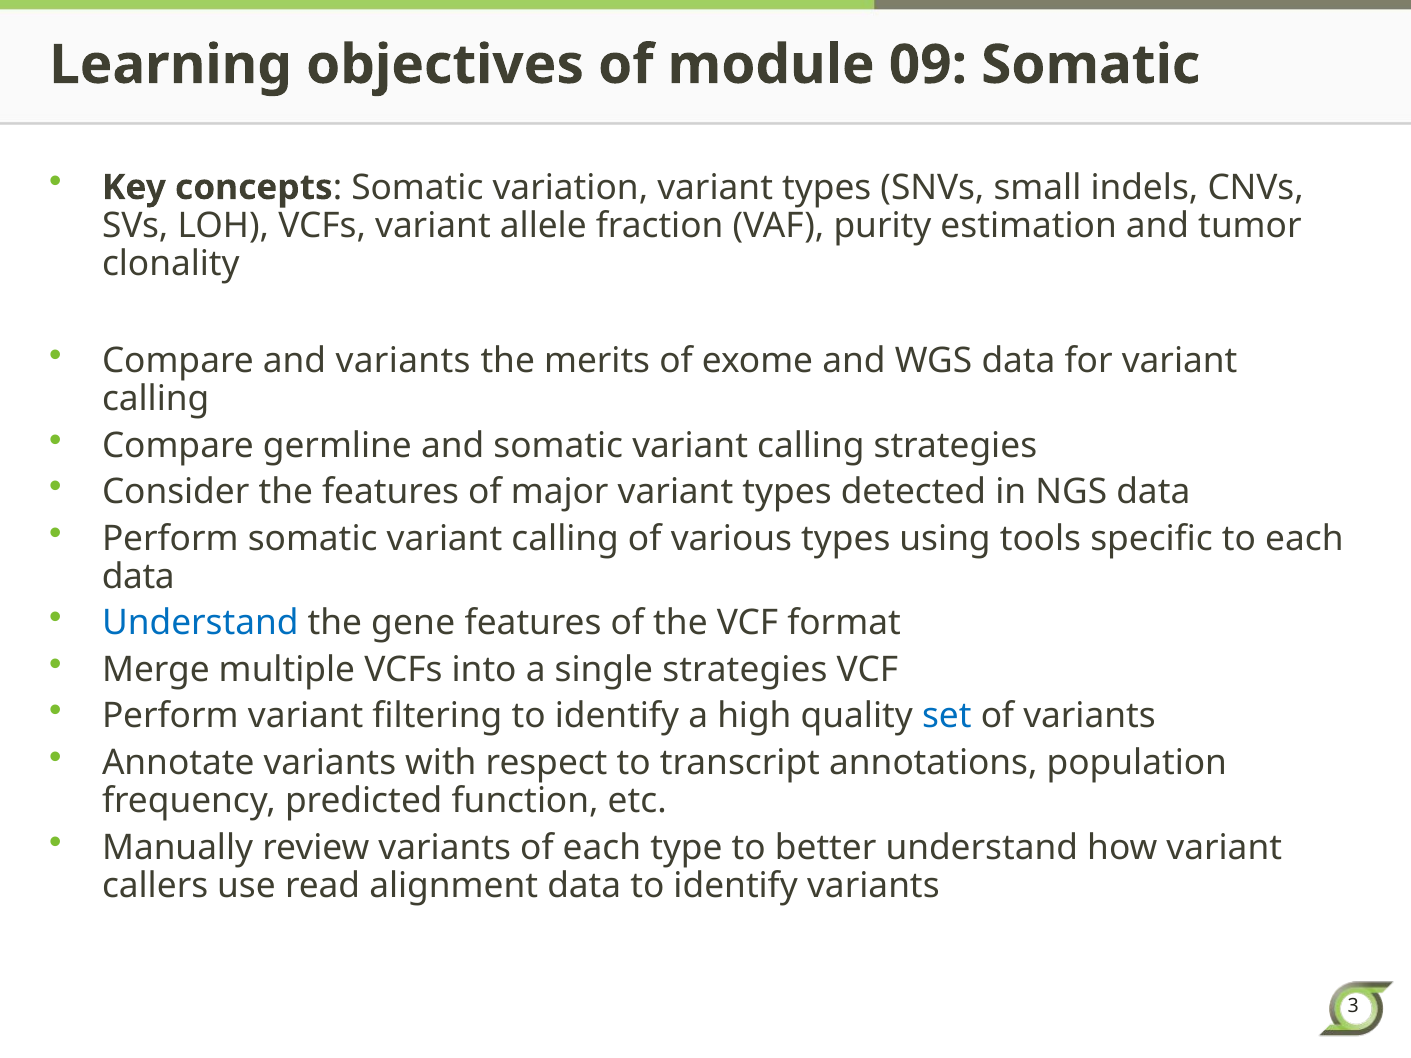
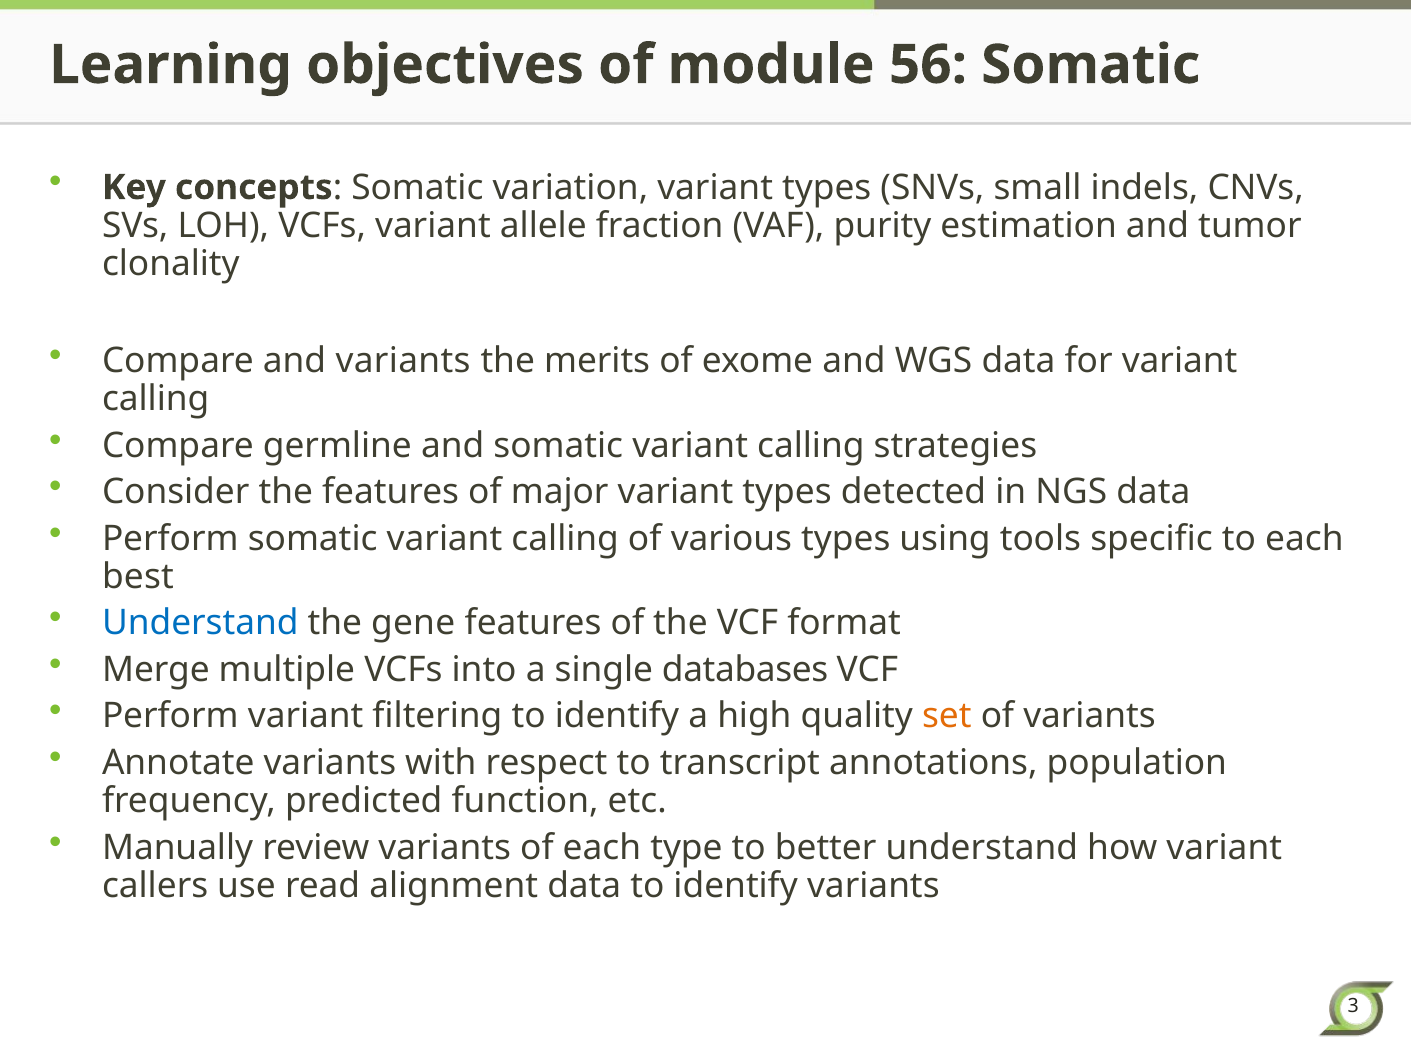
09: 09 -> 56 (928, 65)
data: data -> best (138, 577)
single strategies: strategies -> databases (745, 670)
set colour: blue -> orange (947, 717)
